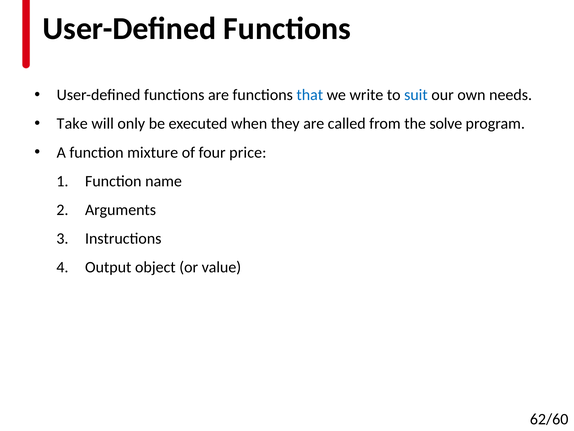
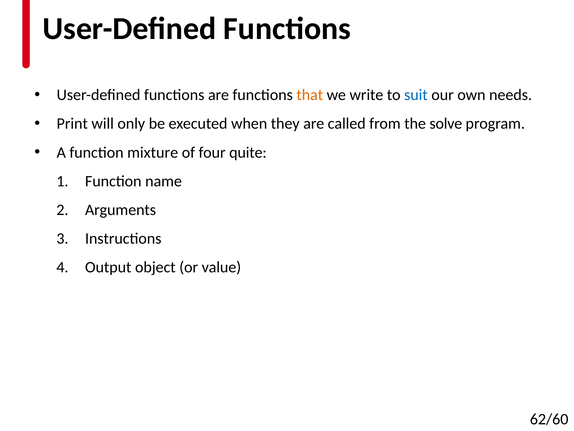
that colour: blue -> orange (310, 95)
Take: Take -> Print (72, 124)
price: price -> quite (248, 152)
